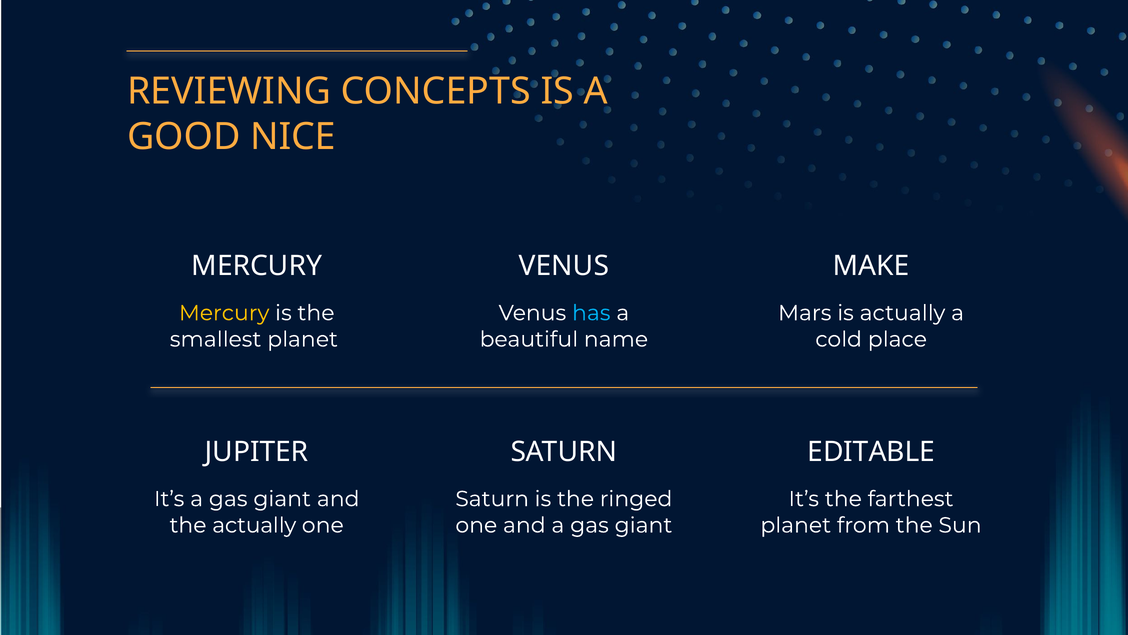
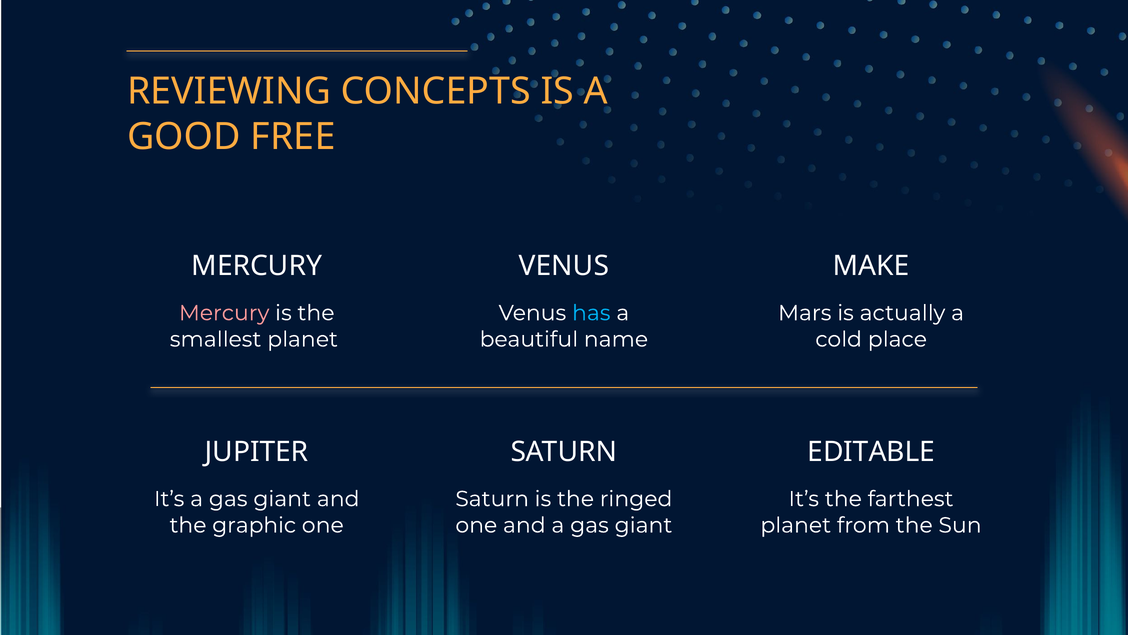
NICE: NICE -> FREE (293, 136)
Mercury colour: yellow -> pink (224, 313)
the actually: actually -> graphic (254, 525)
